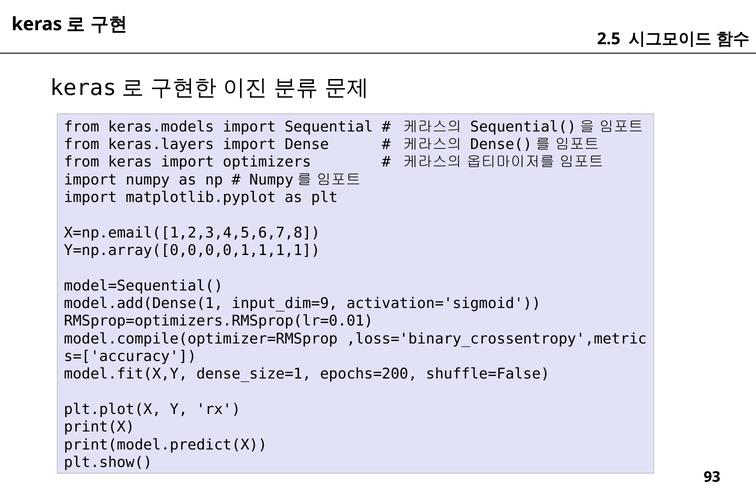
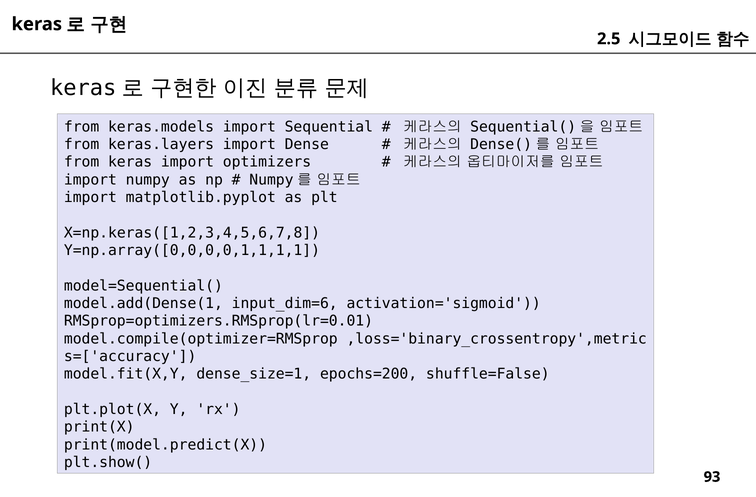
X=np.email([1,2,3,4,5,6,7,8: X=np.email([1,2,3,4,5,6,7,8 -> X=np.keras([1,2,3,4,5,6,7,8 (192, 233)
input_dim=9: input_dim=9 -> input_dim=6 (285, 303)
